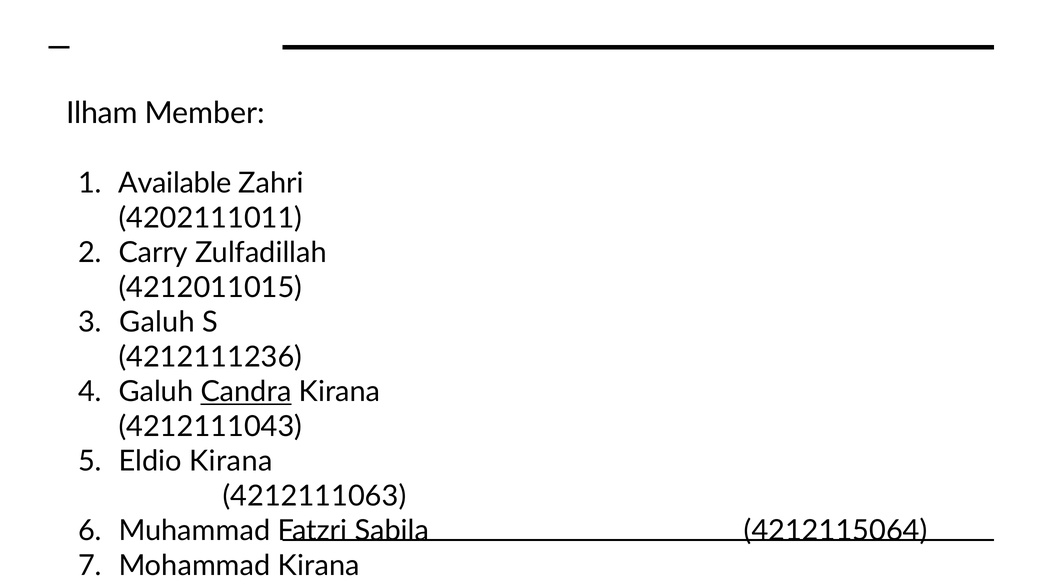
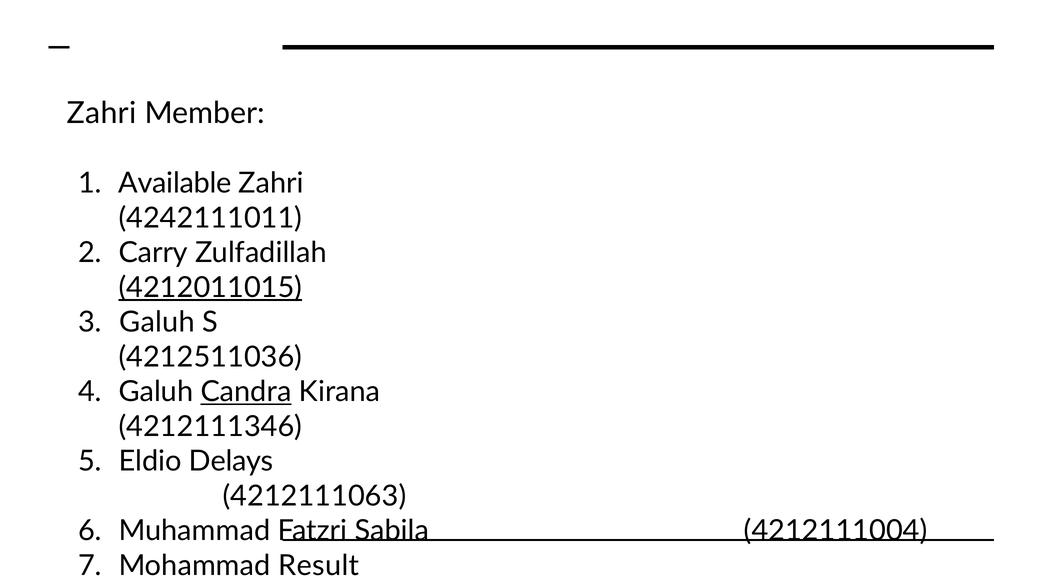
Ilham: Ilham -> Zahri (102, 113)
4202111011: 4202111011 -> 4242111011 (210, 218)
4212011015 underline: none -> present (210, 288)
4212111236: 4212111236 -> 4212511036 (210, 357)
4212111043: 4212111043 -> 4212111346 (210, 427)
Eldio Kirana: Kirana -> Delays (231, 461)
4212115064: 4212115064 -> 4212111004 (836, 531)
Mohammad Kirana: Kirana -> Result (319, 566)
